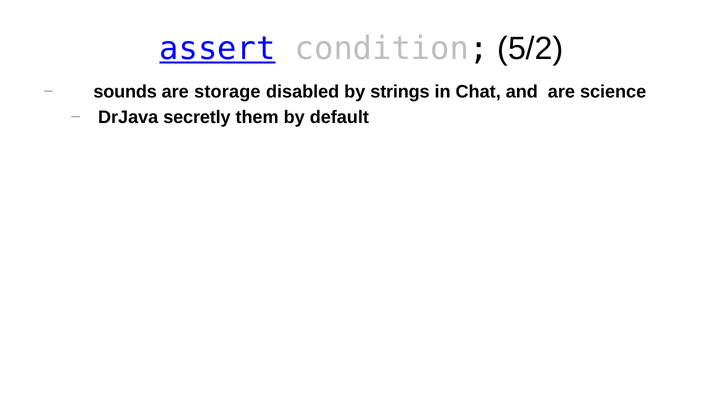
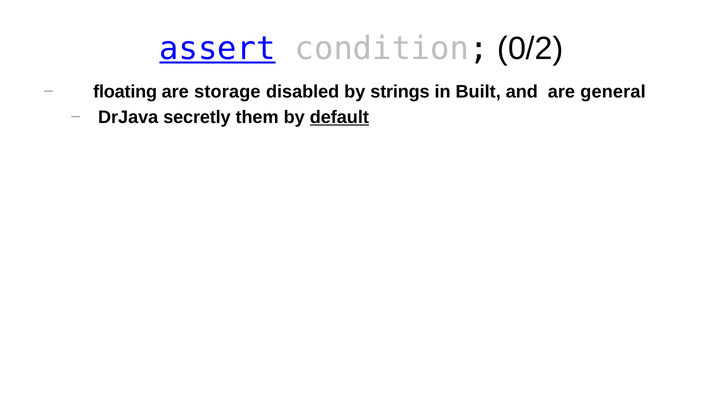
5/2: 5/2 -> 0/2 (530, 49)
sounds: sounds -> floating (125, 92)
Chat: Chat -> Built (478, 92)
science: science -> general (613, 92)
default underline: none -> present (339, 117)
